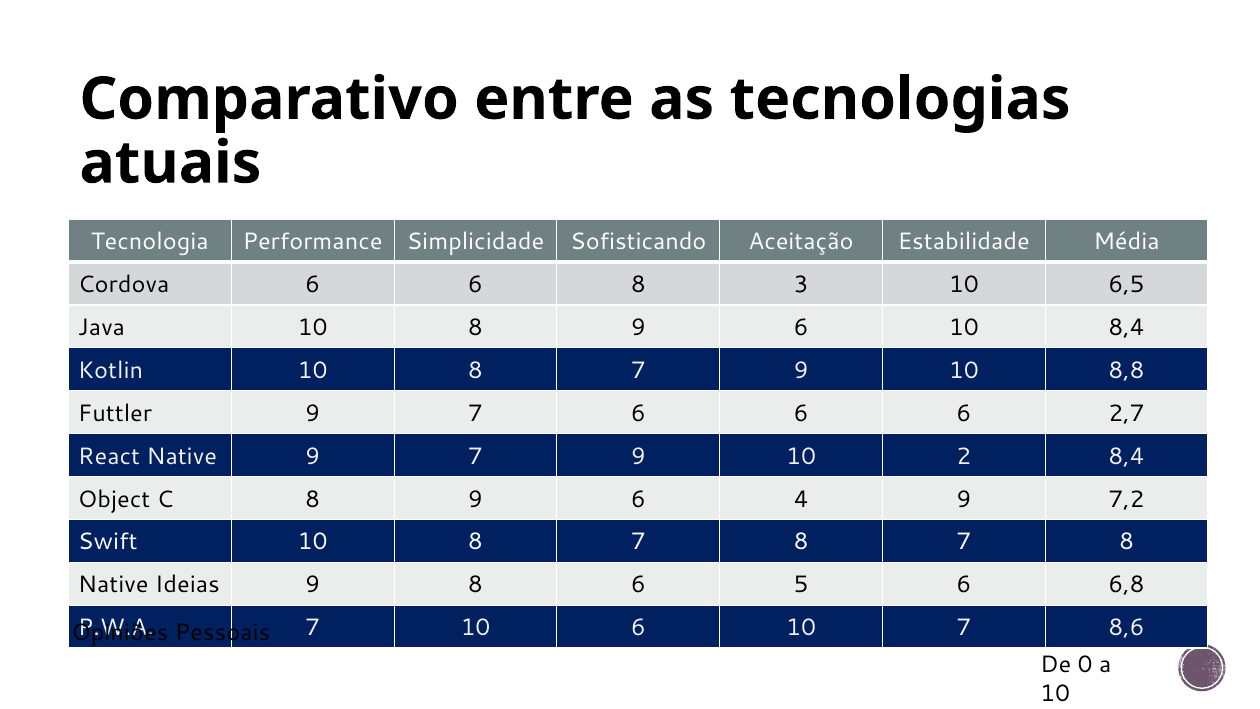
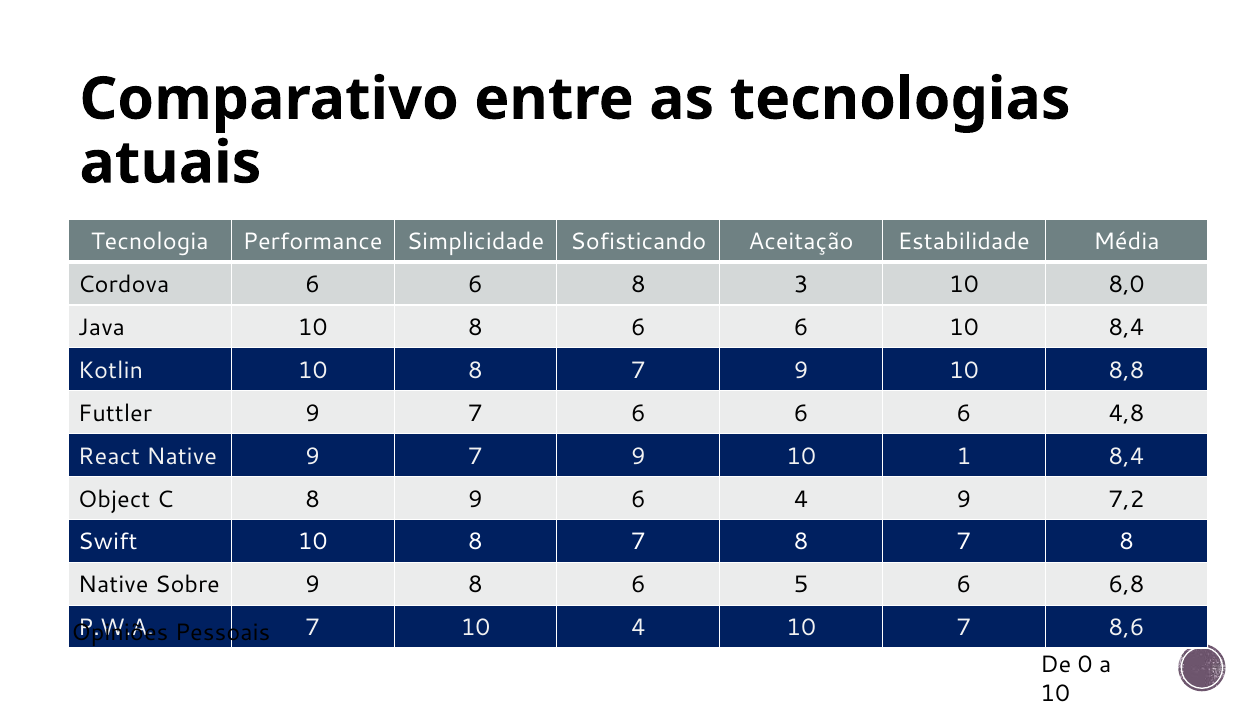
6,5: 6,5 -> 8,0 (1127, 285)
10 8 9: 9 -> 6 (638, 328)
2,7: 2,7 -> 4,8 (1127, 413)
2: 2 -> 1 (964, 456)
Ideias: Ideias -> Sobre (187, 585)
10 6: 6 -> 4 (638, 628)
